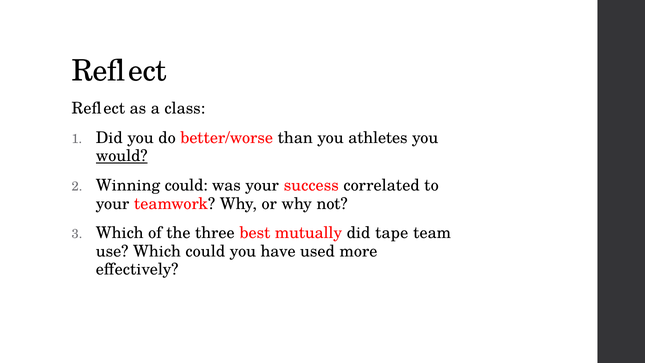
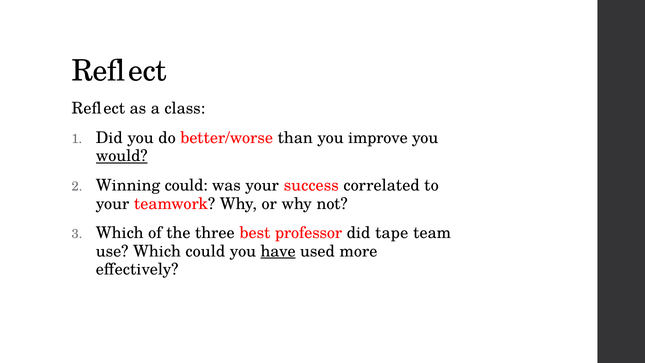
athletes: athletes -> improve (378, 138)
mutually: mutually -> professor (309, 233)
have underline: none -> present (278, 251)
